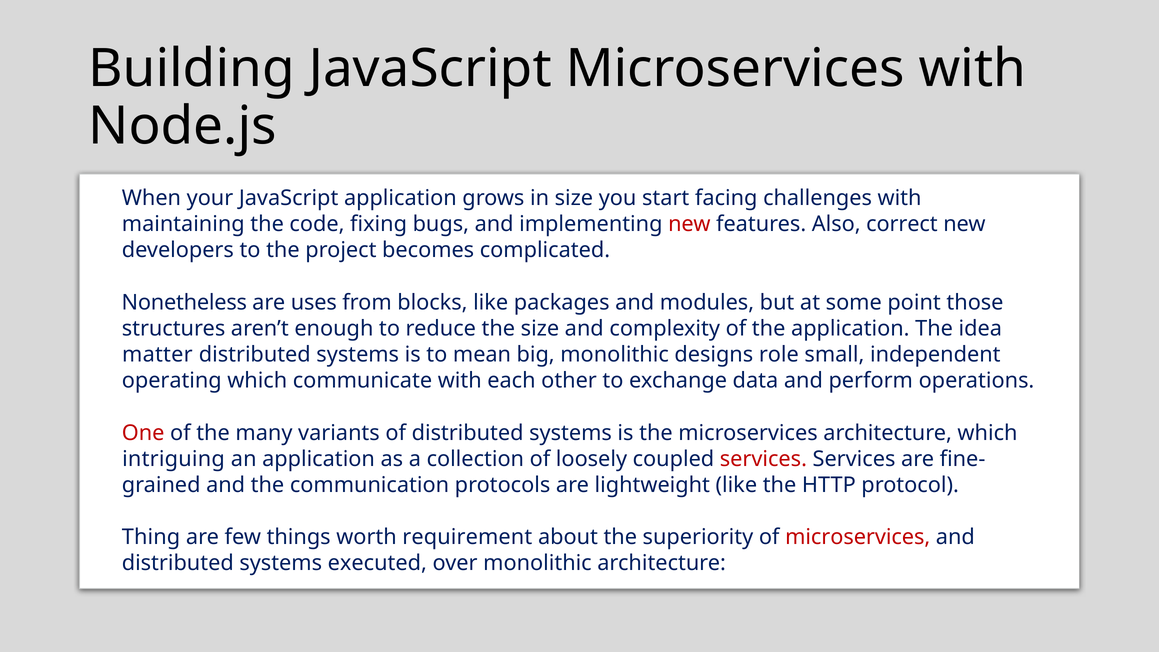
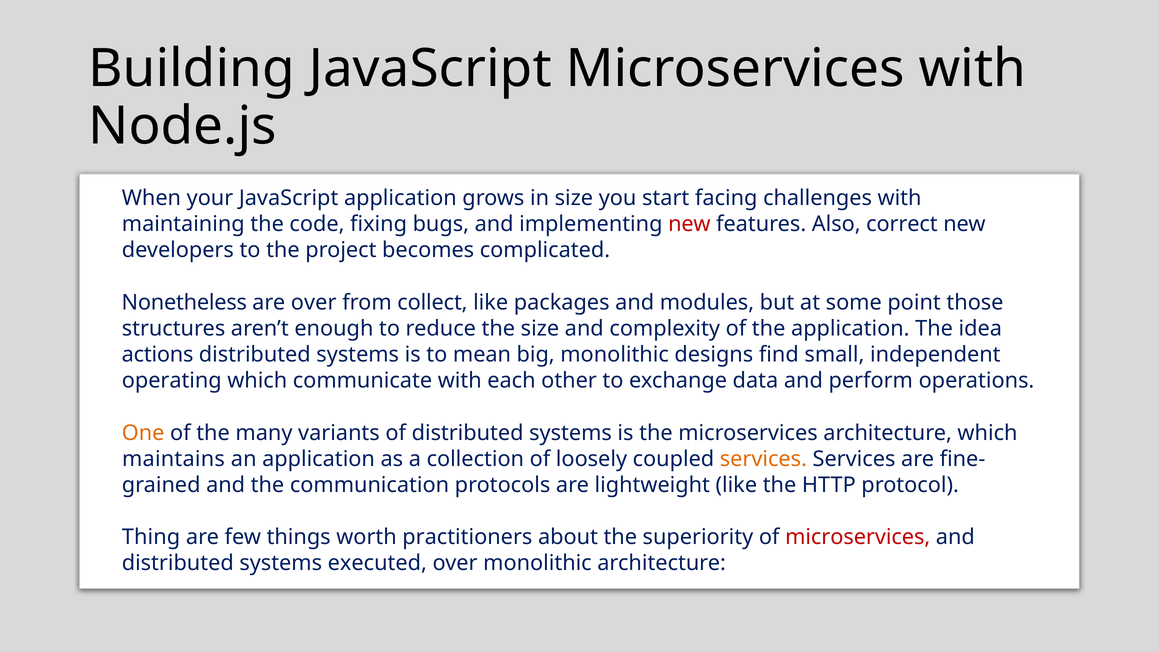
are uses: uses -> over (314, 302)
blocks: blocks -> collect (432, 302)
matter: matter -> actions (158, 355)
role: role -> find (779, 355)
One colour: red -> orange (143, 433)
intriguing: intriguing -> maintains (173, 459)
services colour: red -> orange (763, 459)
requirement: requirement -> practitioners (467, 537)
